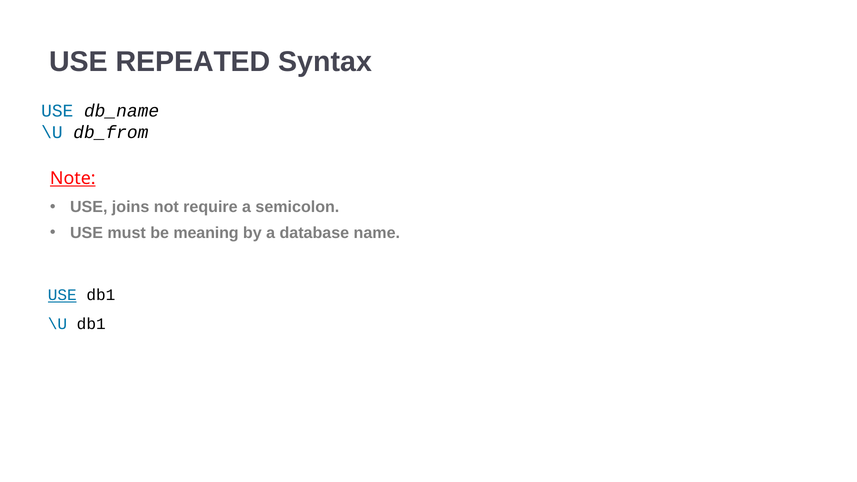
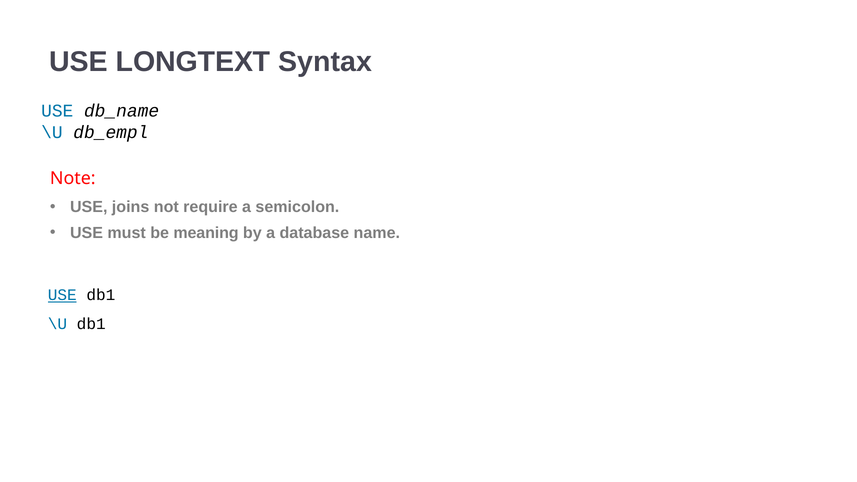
REPEATED: REPEATED -> LONGTEXT (193, 62)
db_from: db_from -> db_empl (111, 132)
Note underline: present -> none (73, 178)
